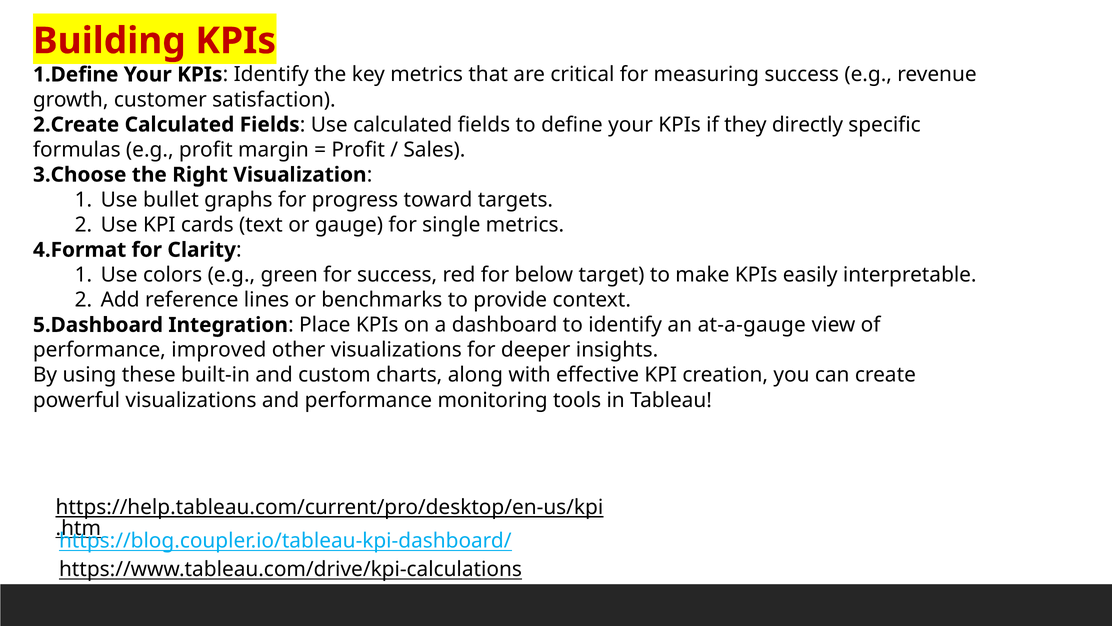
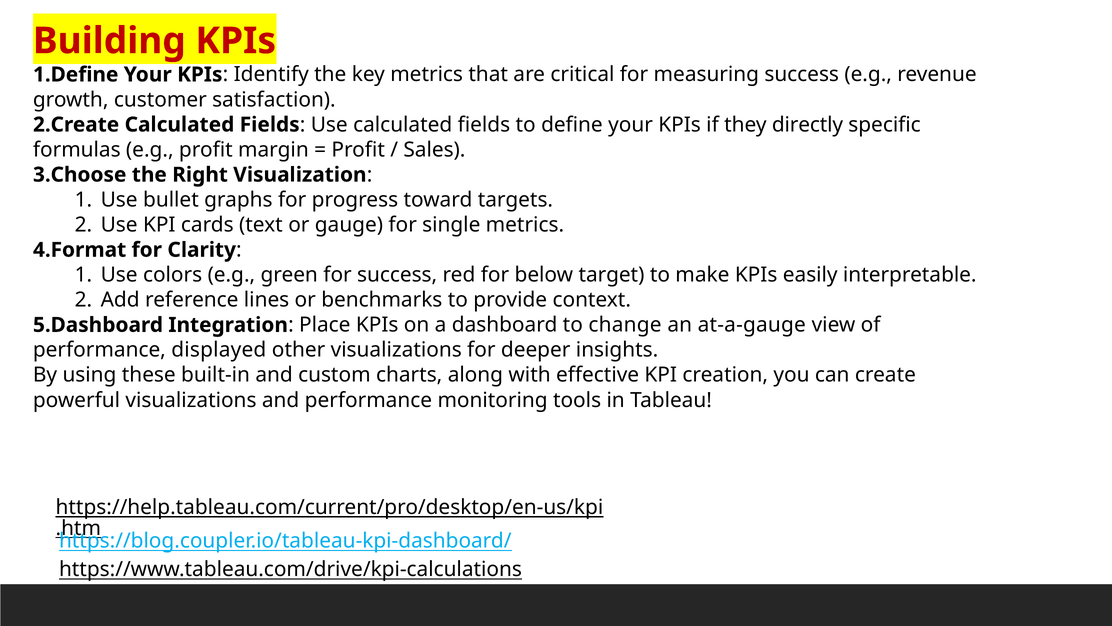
to identify: identify -> change (625, 325)
improved: improved -> displayed (219, 350)
